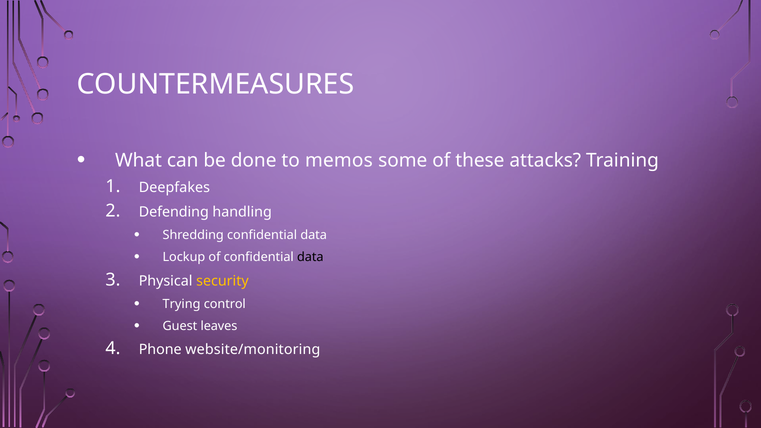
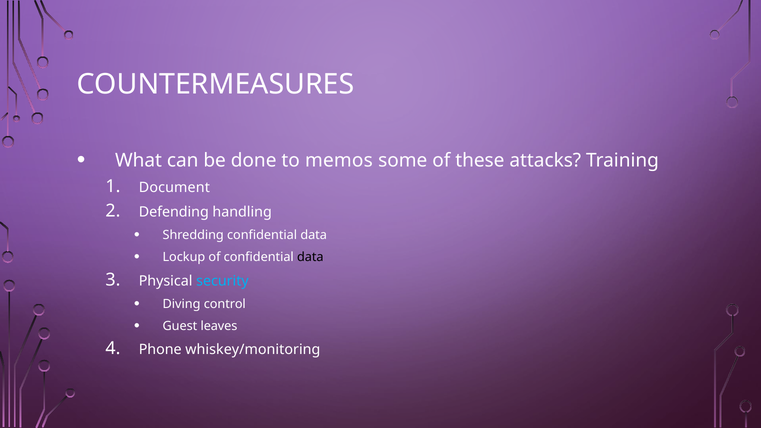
Deepfakes: Deepfakes -> Document (174, 188)
security colour: yellow -> light blue (222, 281)
Trying: Trying -> Diving (182, 304)
website/monitoring: website/monitoring -> whiskey/monitoring (253, 350)
